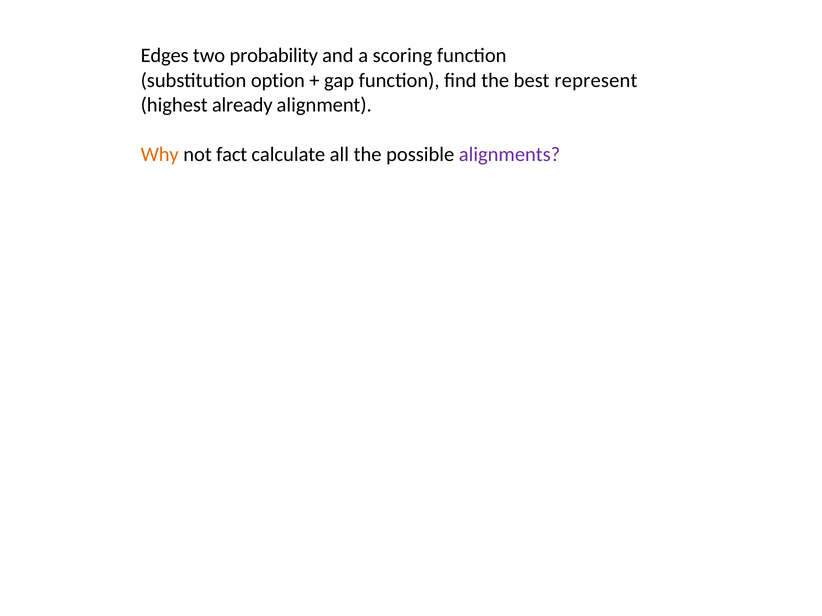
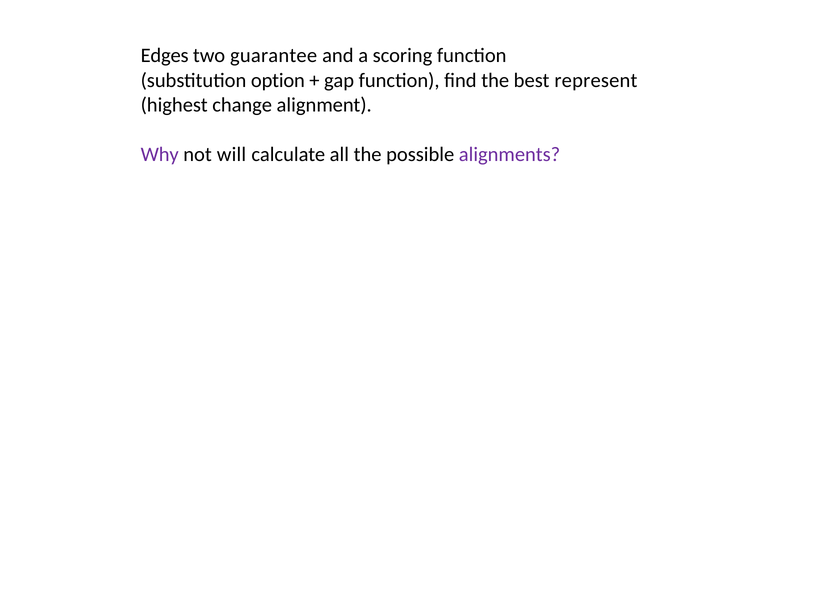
probability: probability -> guarantee (274, 56)
already: already -> change (242, 105)
Why colour: orange -> purple (160, 154)
fact: fact -> will (231, 154)
